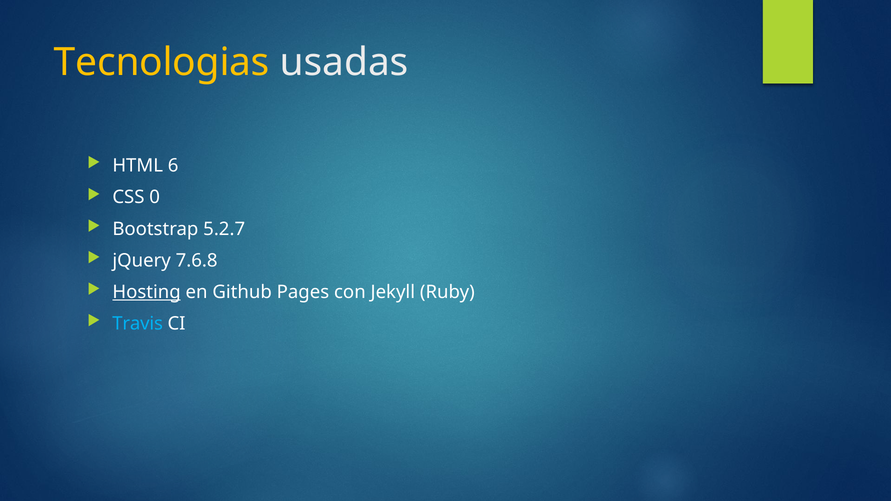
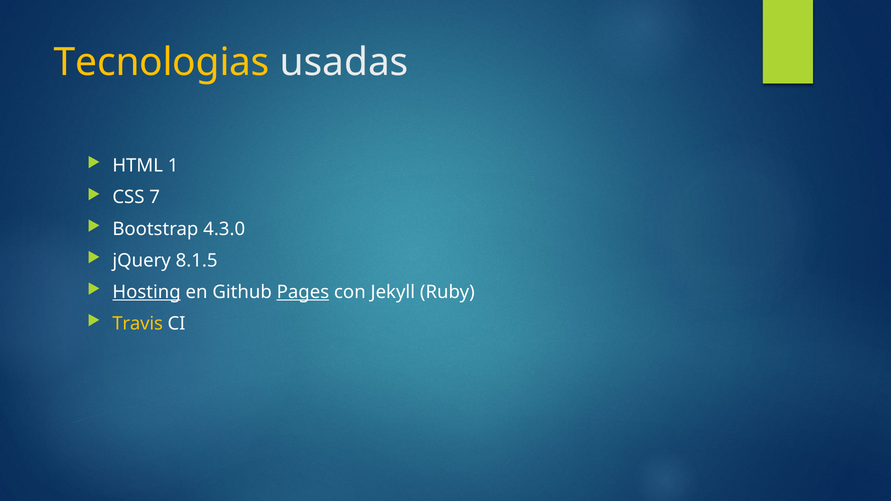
6: 6 -> 1 (173, 166)
0: 0 -> 7 (155, 197)
5.2.7: 5.2.7 -> 4.3.0 (224, 229)
7.6.8: 7.6.8 -> 8.1.5 (197, 261)
Pages underline: none -> present (303, 292)
Travis colour: light blue -> yellow (138, 324)
